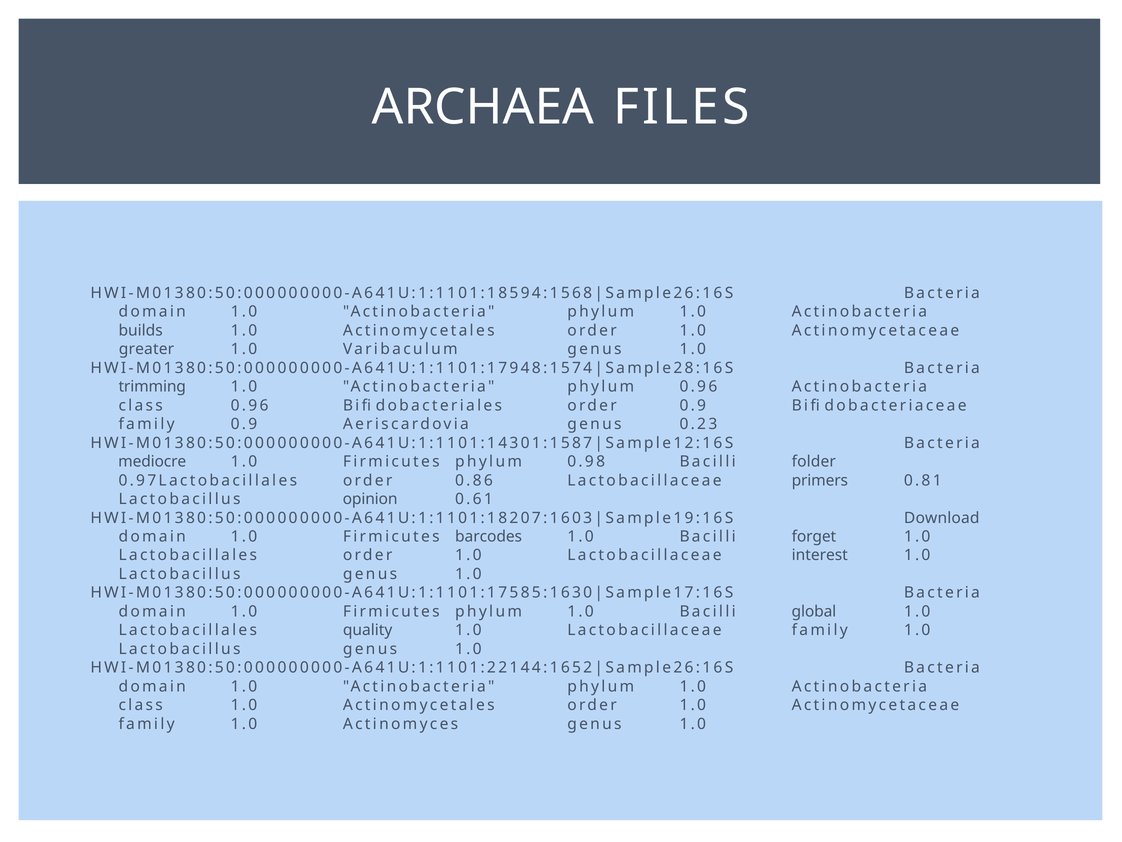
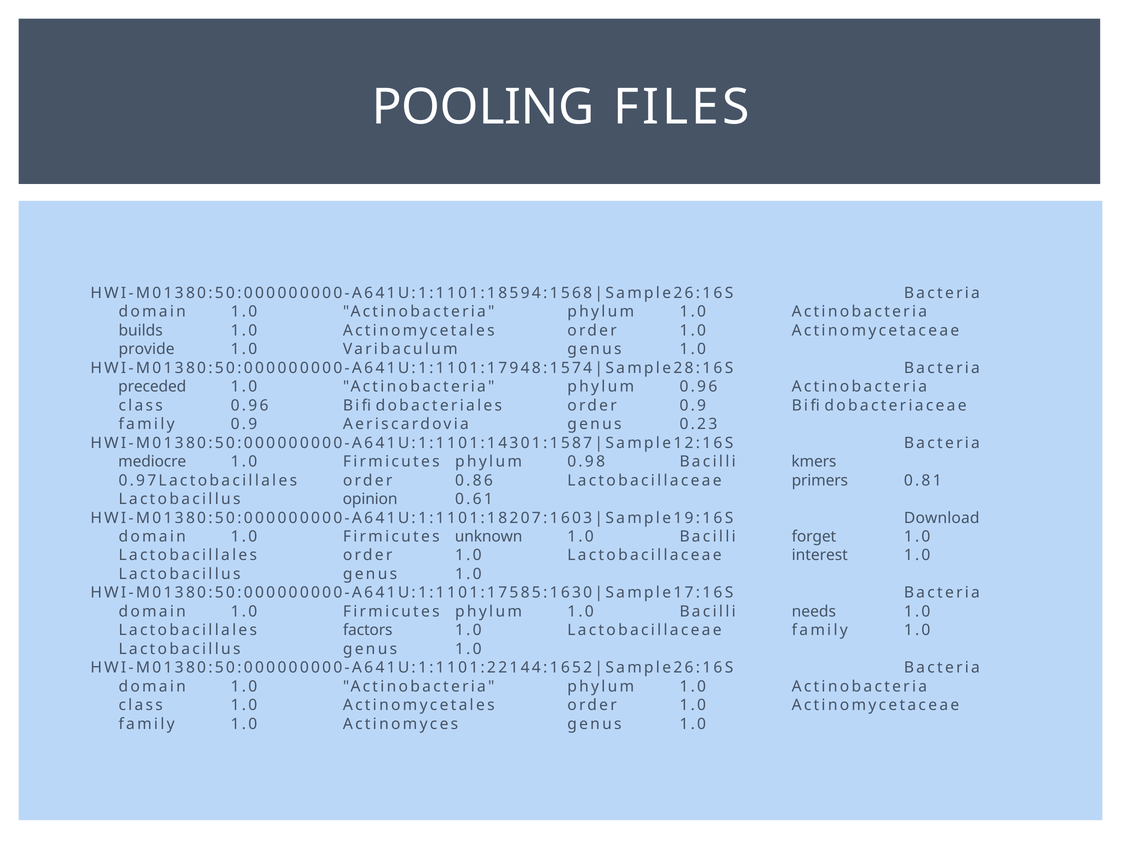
ARCHAEA: ARCHAEA -> POOLING (483, 107)
greater: greater -> provide (147, 349)
trimming: trimming -> preceded (152, 386)
folder: folder -> kmers (814, 461)
barcodes: barcodes -> unknown (489, 536)
global: global -> needs (814, 611)
quality: quality -> factors (368, 630)
